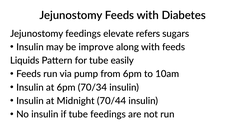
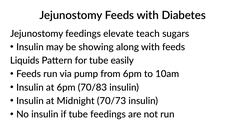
refers: refers -> teach (148, 33)
improve: improve -> showing (96, 47)
70/34: 70/34 -> 70/83 (92, 87)
70/44: 70/44 -> 70/73 (111, 101)
